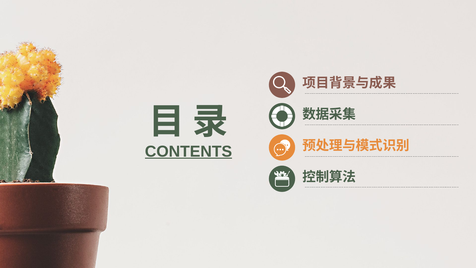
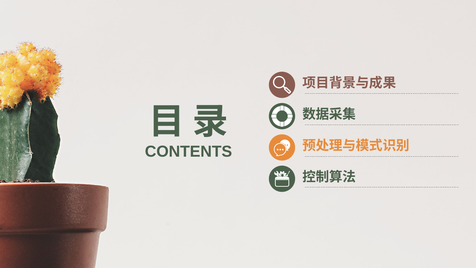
CONTENTS underline: present -> none (188, 151)
